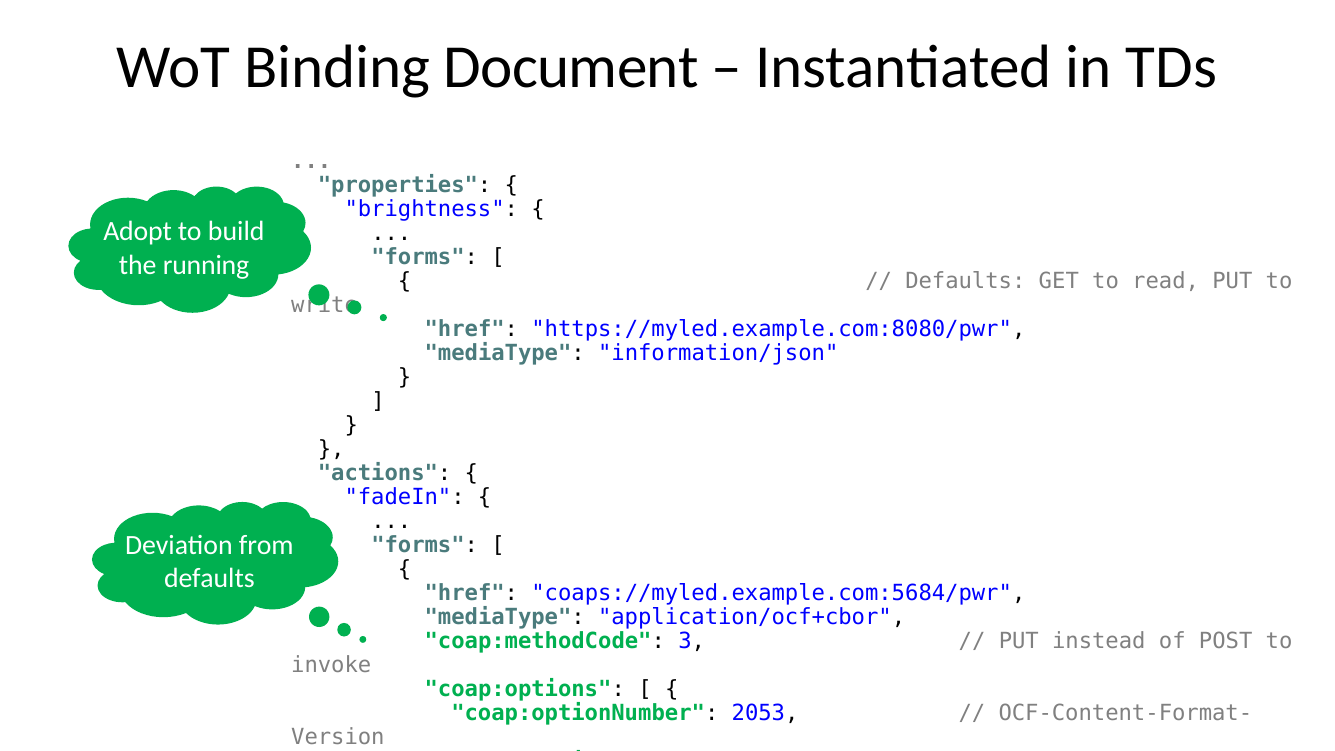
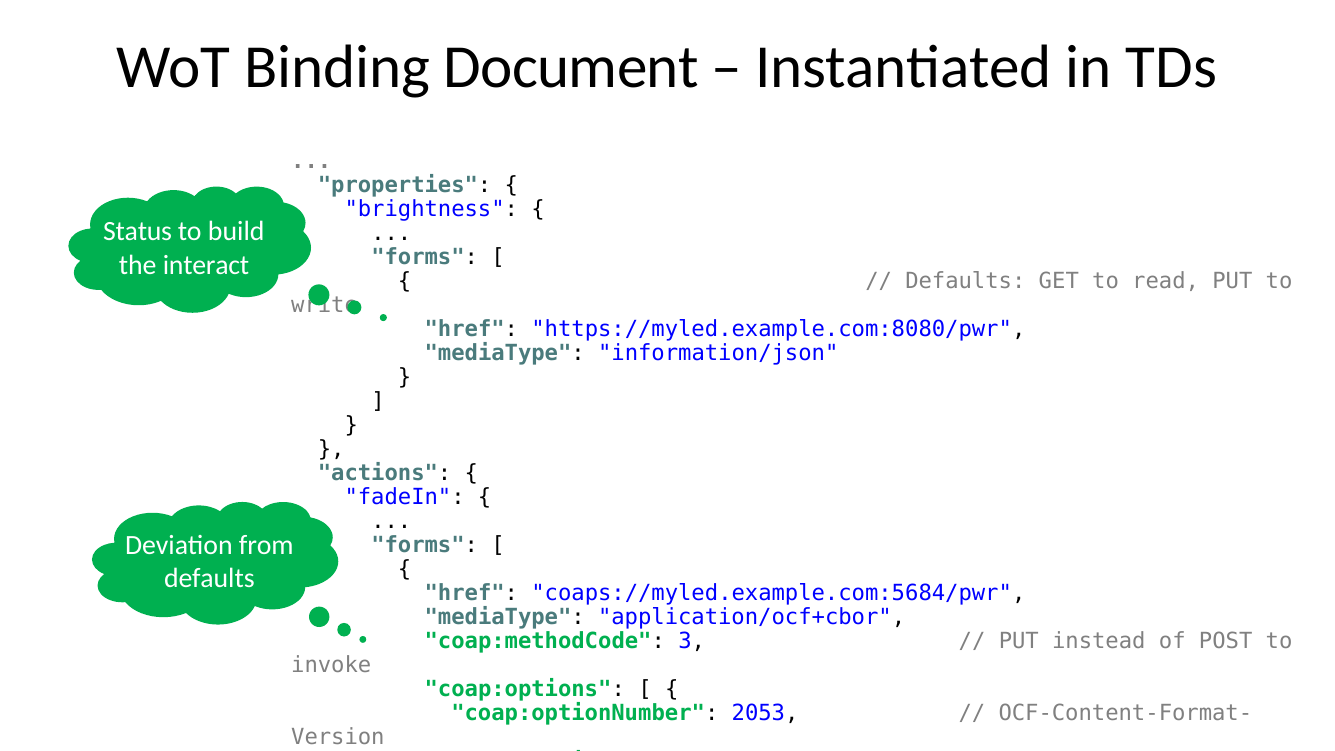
Adopt: Adopt -> Status (138, 231)
running: running -> interact (206, 265)
